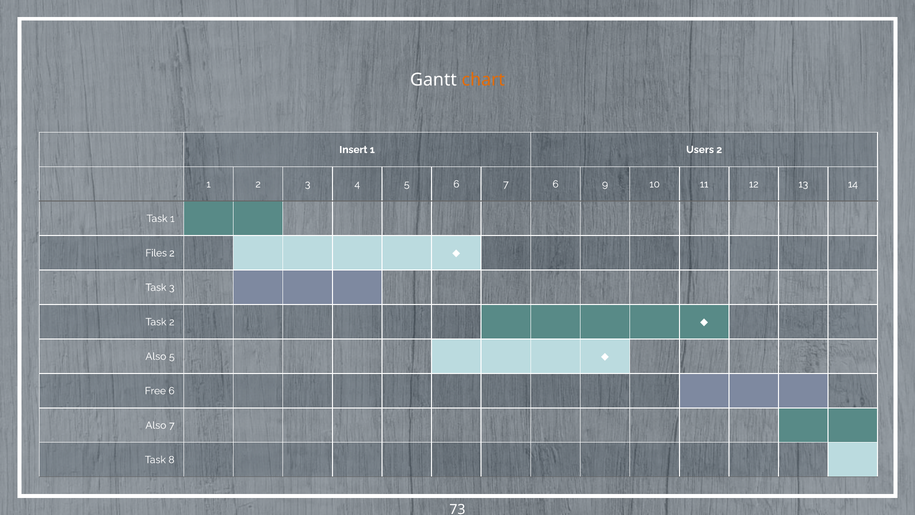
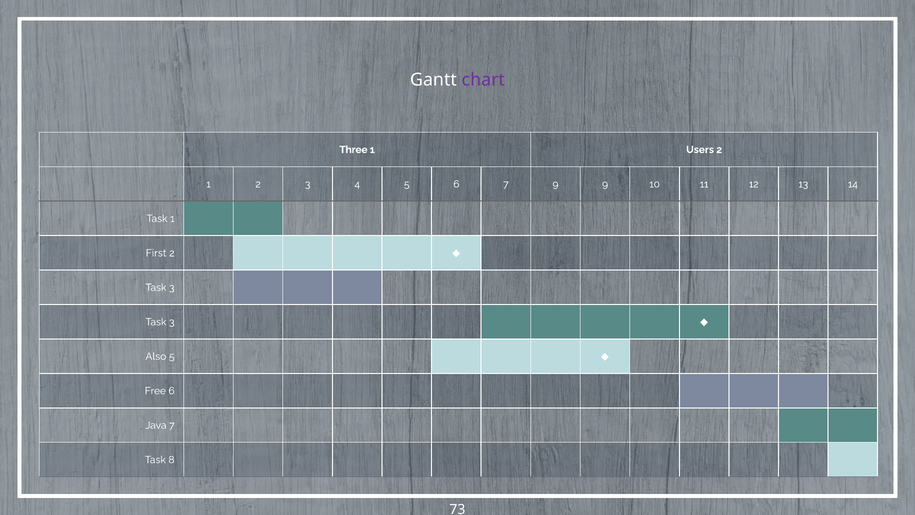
chart colour: orange -> purple (483, 80)
Insert: Insert -> Three (353, 150)
7 6: 6 -> 9 (555, 184)
Files: Files -> First (156, 253)
2: 2 -> 3 (172, 322)
Also: Also -> Java (156, 425)
